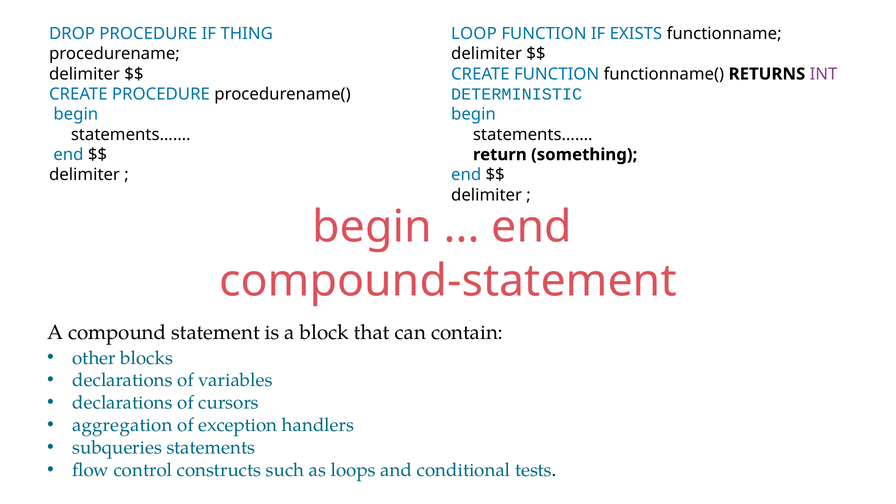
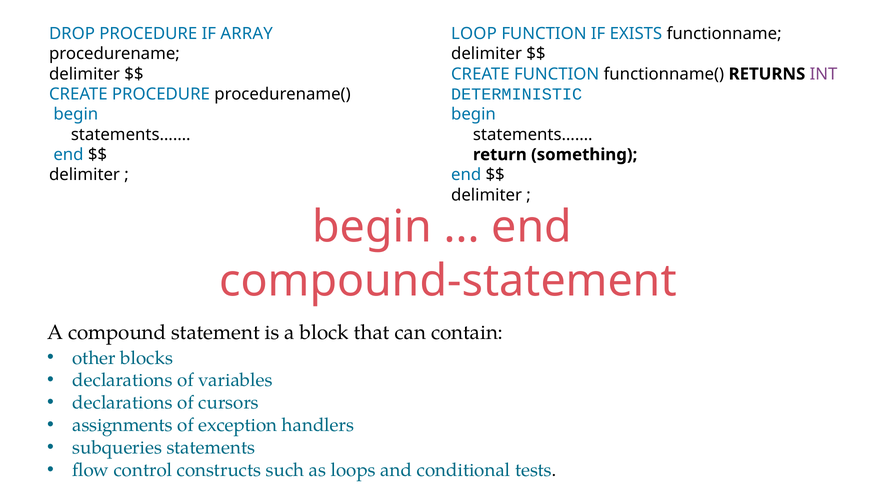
THING: THING -> ARRAY (247, 34)
aggregation: aggregation -> assignments (123, 425)
